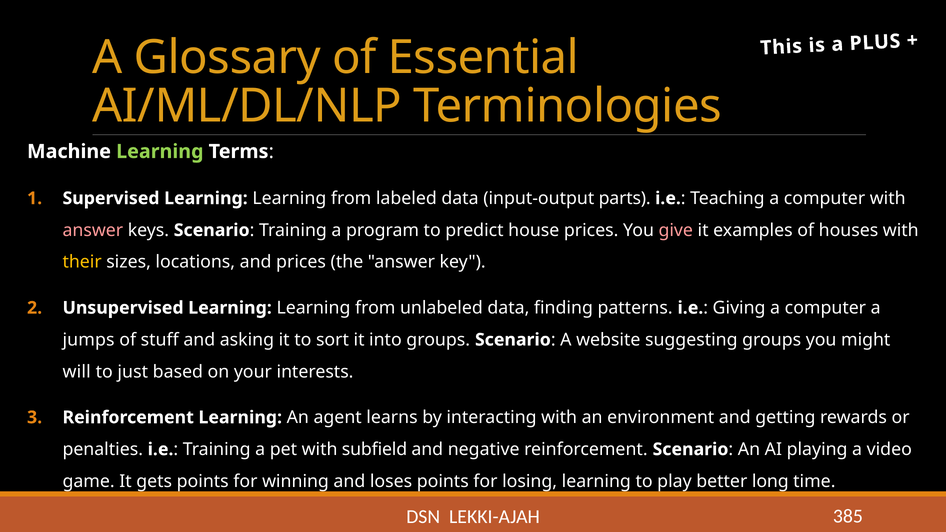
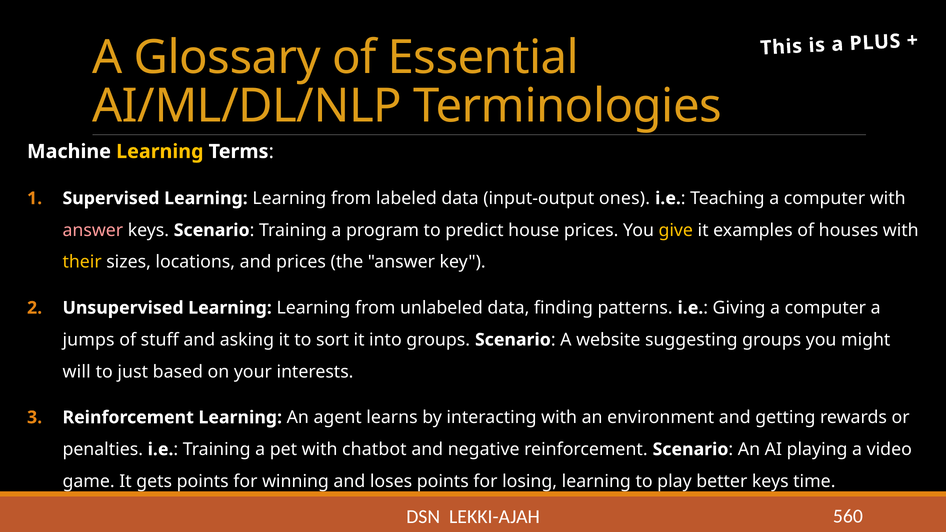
Learning colour: light green -> yellow (160, 152)
parts: parts -> ones (625, 198)
give colour: pink -> yellow (676, 230)
subfield: subfield -> chatbot (374, 449)
better long: long -> keys (770, 481)
385: 385 -> 560 (848, 517)
